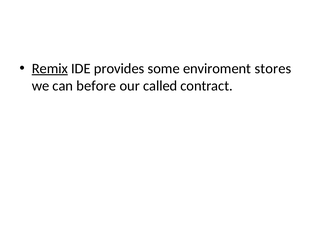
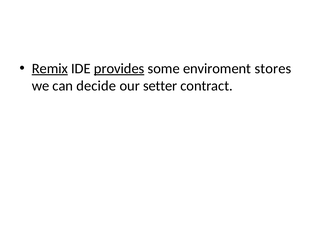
provides underline: none -> present (119, 68)
before: before -> decide (96, 86)
called: called -> setter (160, 86)
